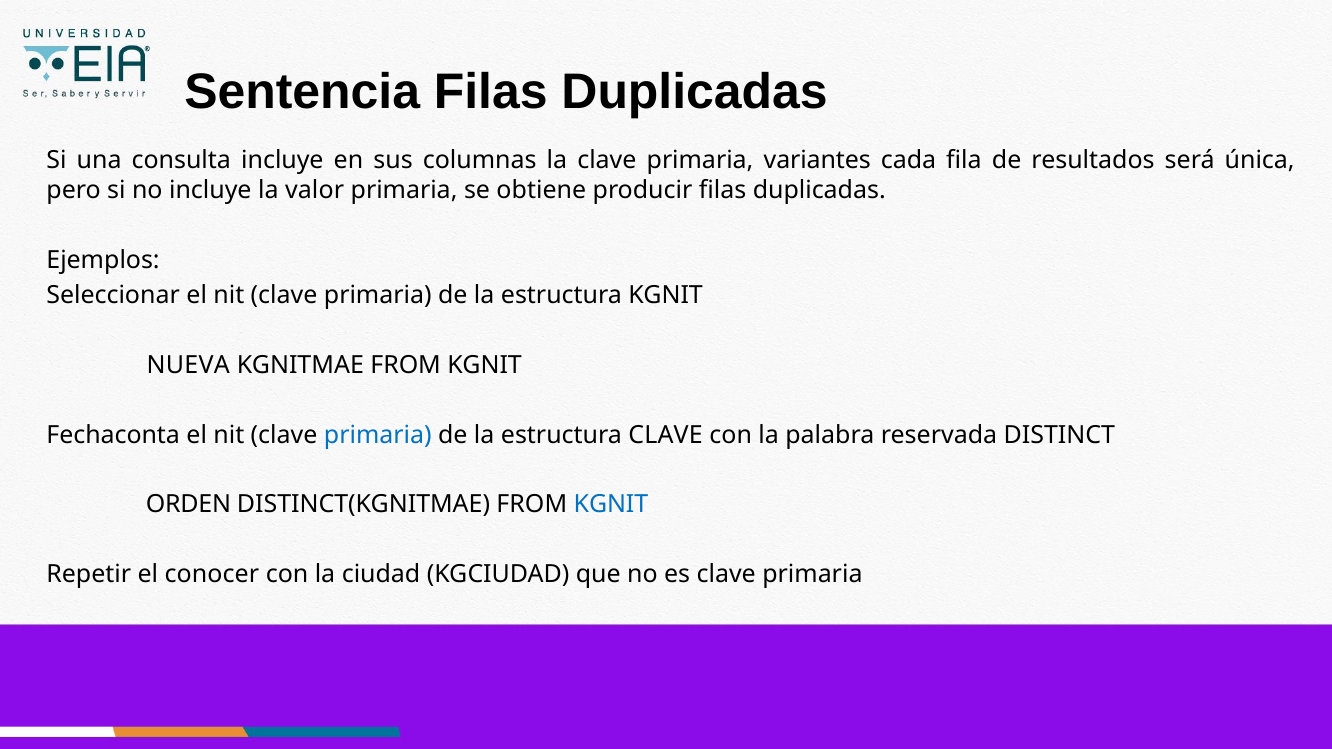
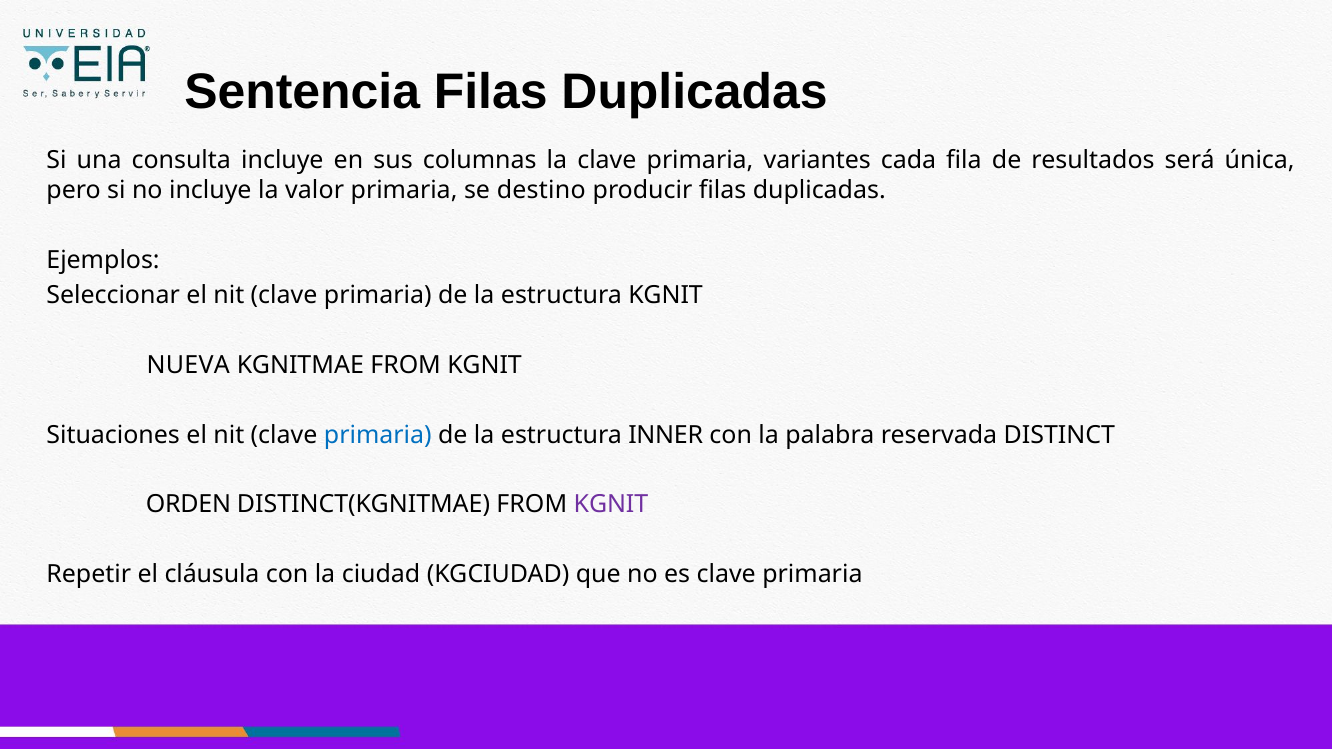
obtiene: obtiene -> destino (541, 190)
Fechaconta: Fechaconta -> Situaciones (113, 435)
estructura CLAVE: CLAVE -> INNER (666, 435)
KGNIT colour: blue -> purple (611, 505)
conocer: conocer -> cláusula (212, 575)
